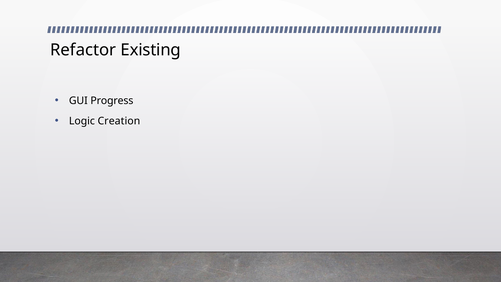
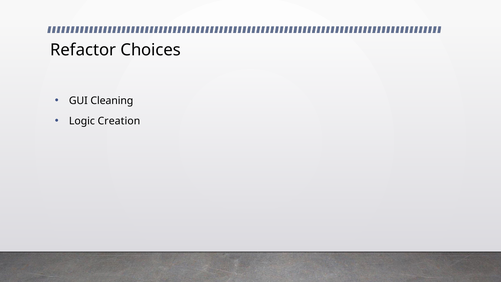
Existing: Existing -> Choices (151, 50)
Progress: Progress -> Cleaning (112, 101)
